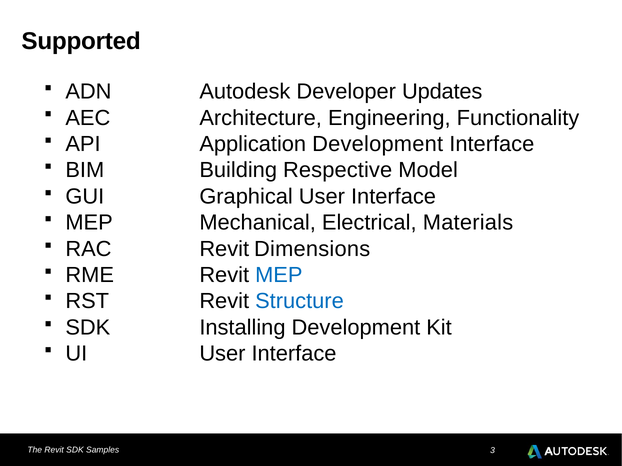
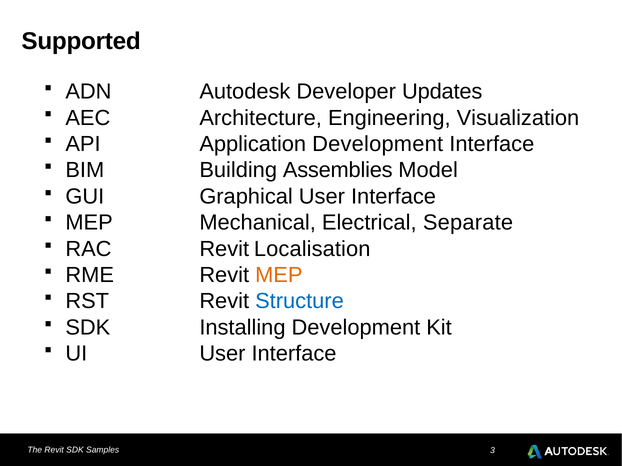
Functionality: Functionality -> Visualization (518, 118)
Respective: Respective -> Assemblies (338, 170)
Materials: Materials -> Separate (468, 223)
Dimensions: Dimensions -> Localisation (312, 249)
MEP colour: blue -> orange (279, 275)
